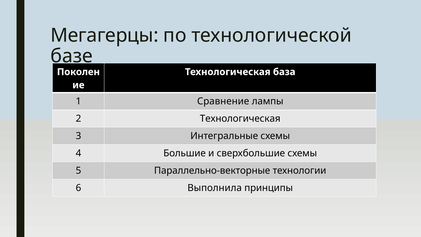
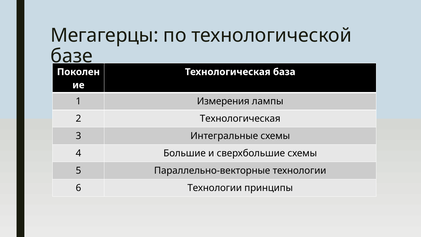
Сравнение: Сравнение -> Измерения (223, 101)
6 Выполнила: Выполнила -> Технологии (215, 188)
